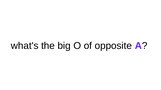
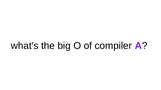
opposite: opposite -> compiler (113, 46)
